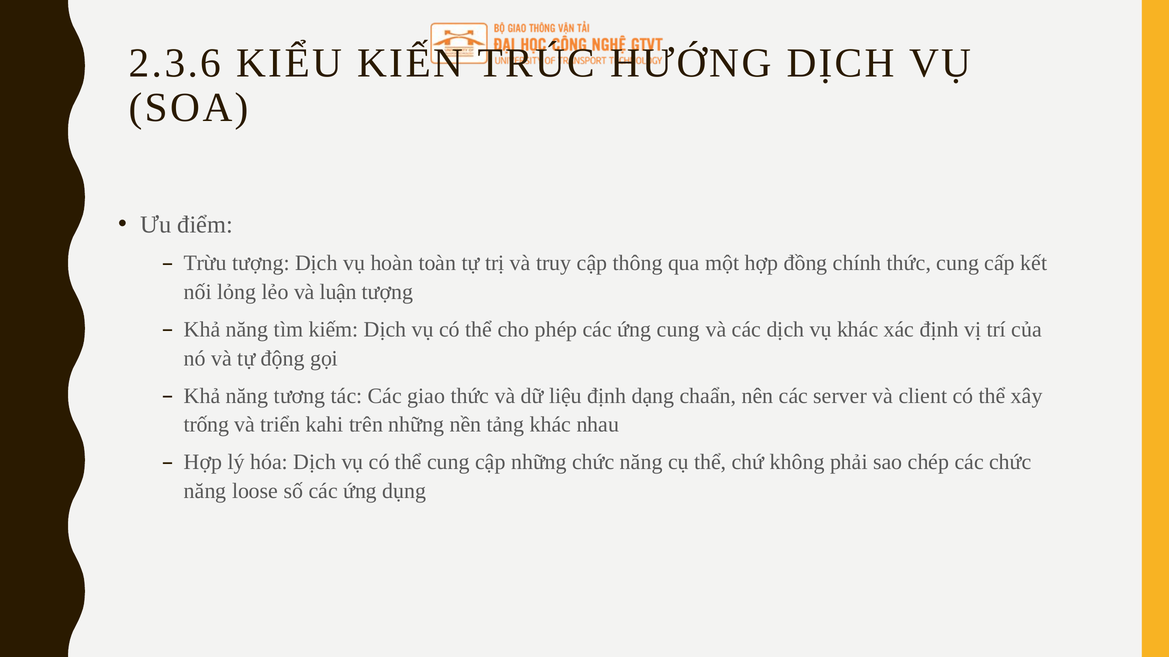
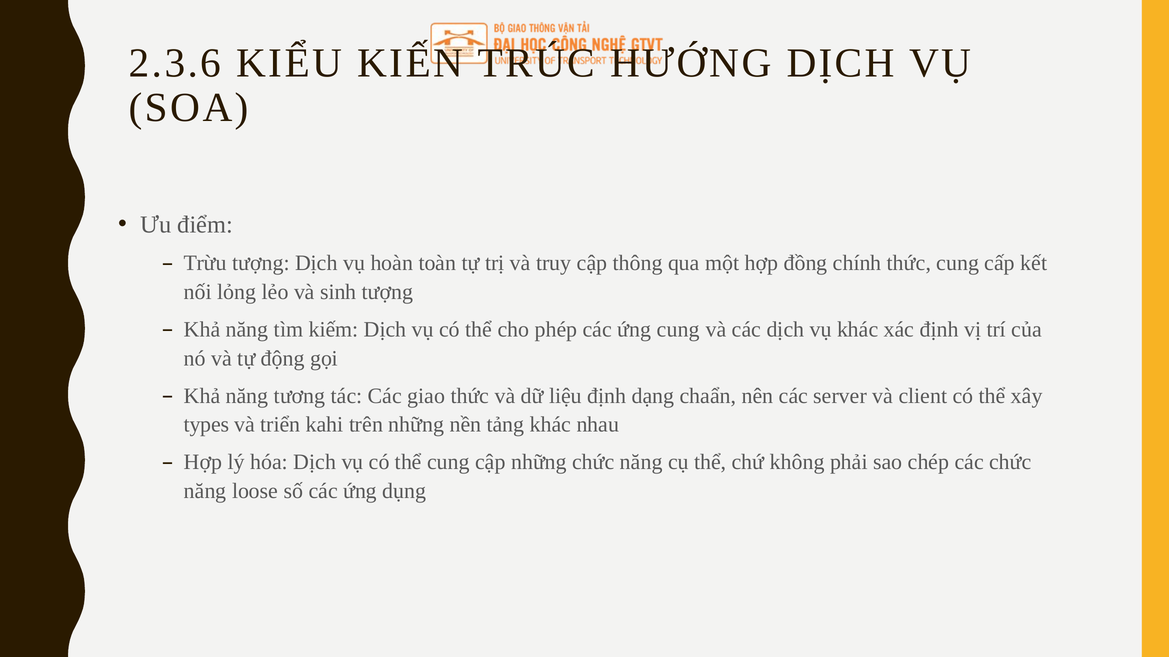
luận: luận -> sinh (338, 292)
trống: trống -> types (206, 425)
